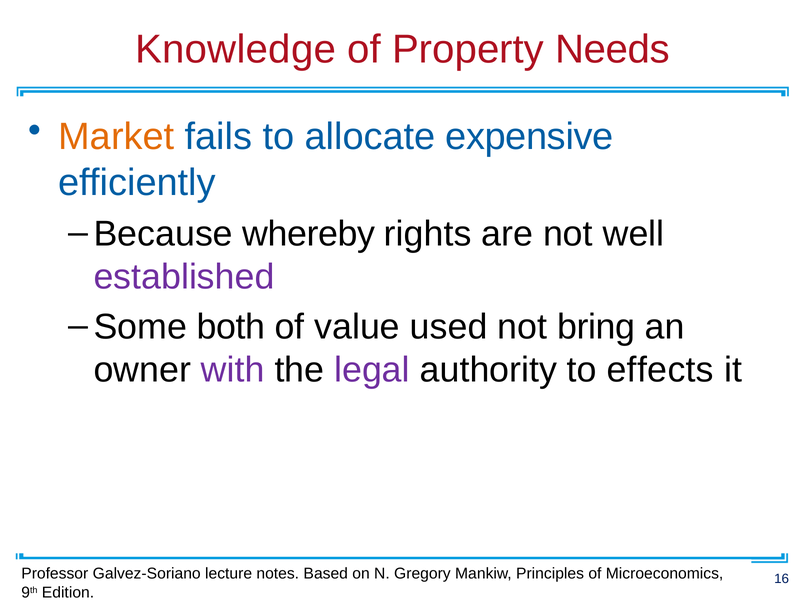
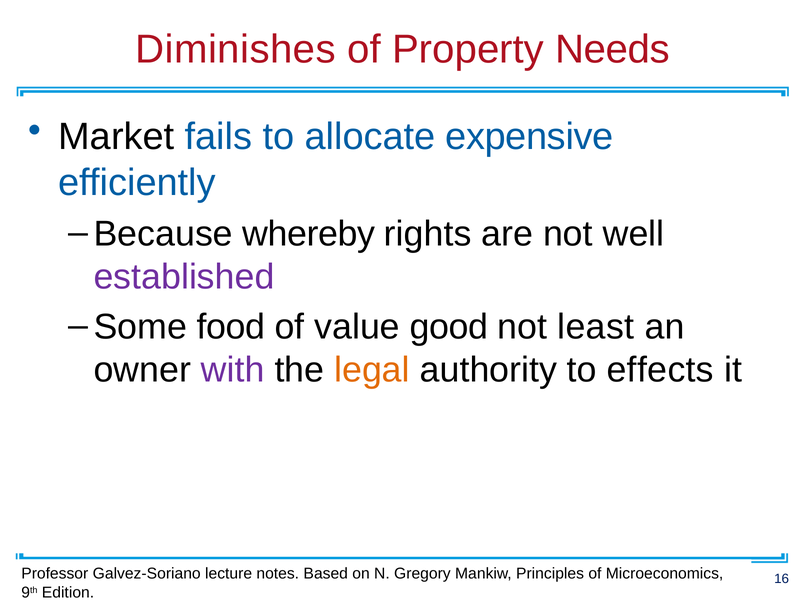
Knowledge: Knowledge -> Diminishes (236, 50)
Market colour: orange -> black (116, 137)
both: both -> food (231, 327)
used: used -> good (449, 327)
bring: bring -> least (596, 327)
legal colour: purple -> orange (372, 370)
